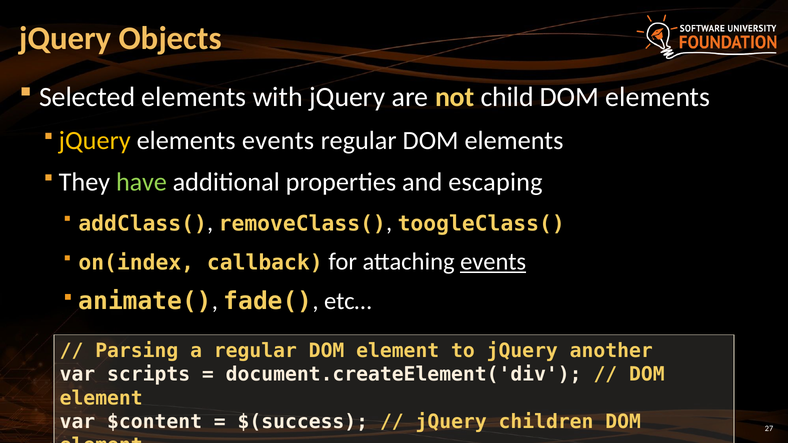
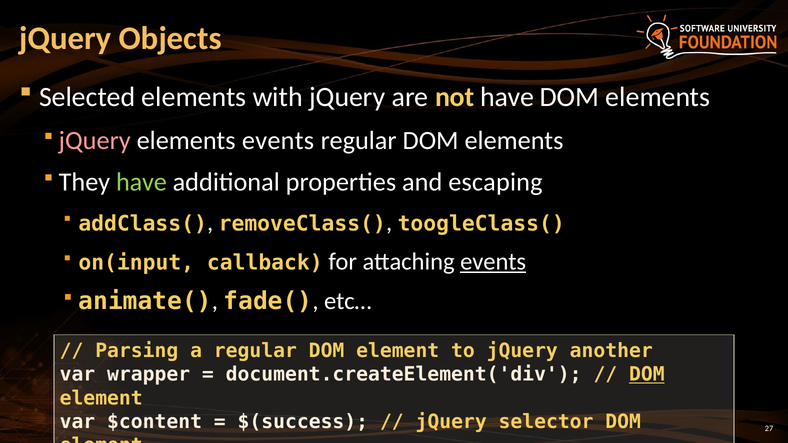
not child: child -> have (507, 97)
jQuery colour: yellow -> pink (95, 141)
on(index: on(index -> on(input (136, 263)
scripts: scripts -> wrapper (149, 375)
DOM underline: none -> present (647, 375)
children: children -> selector (546, 422)
